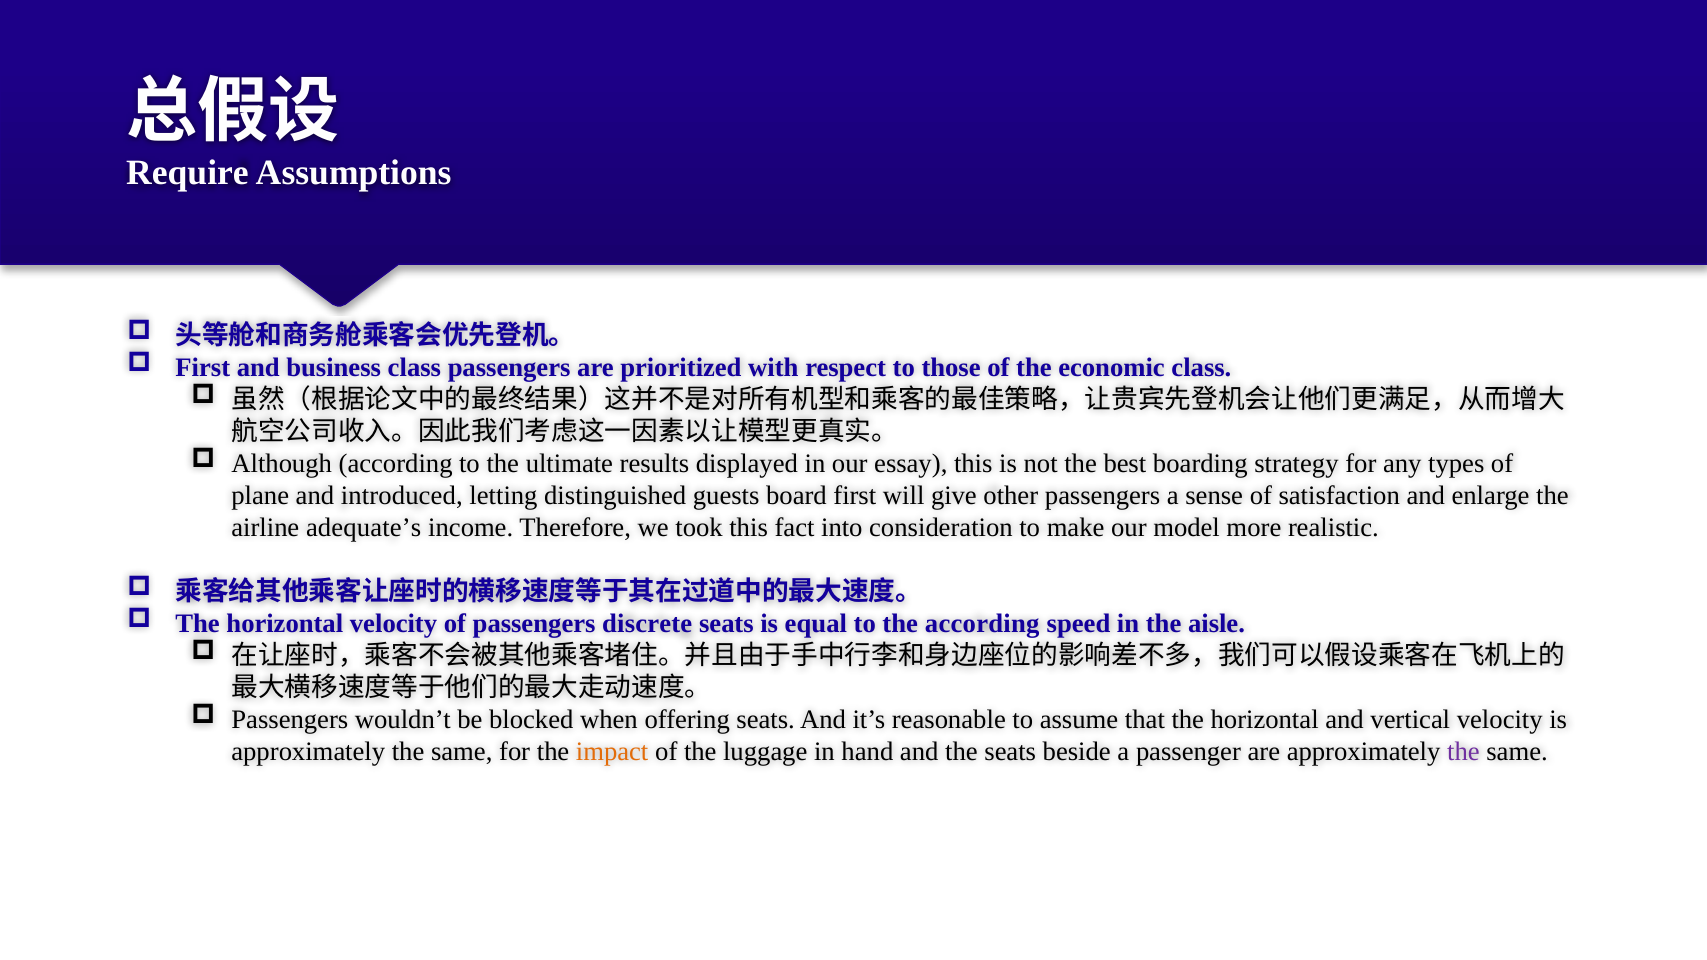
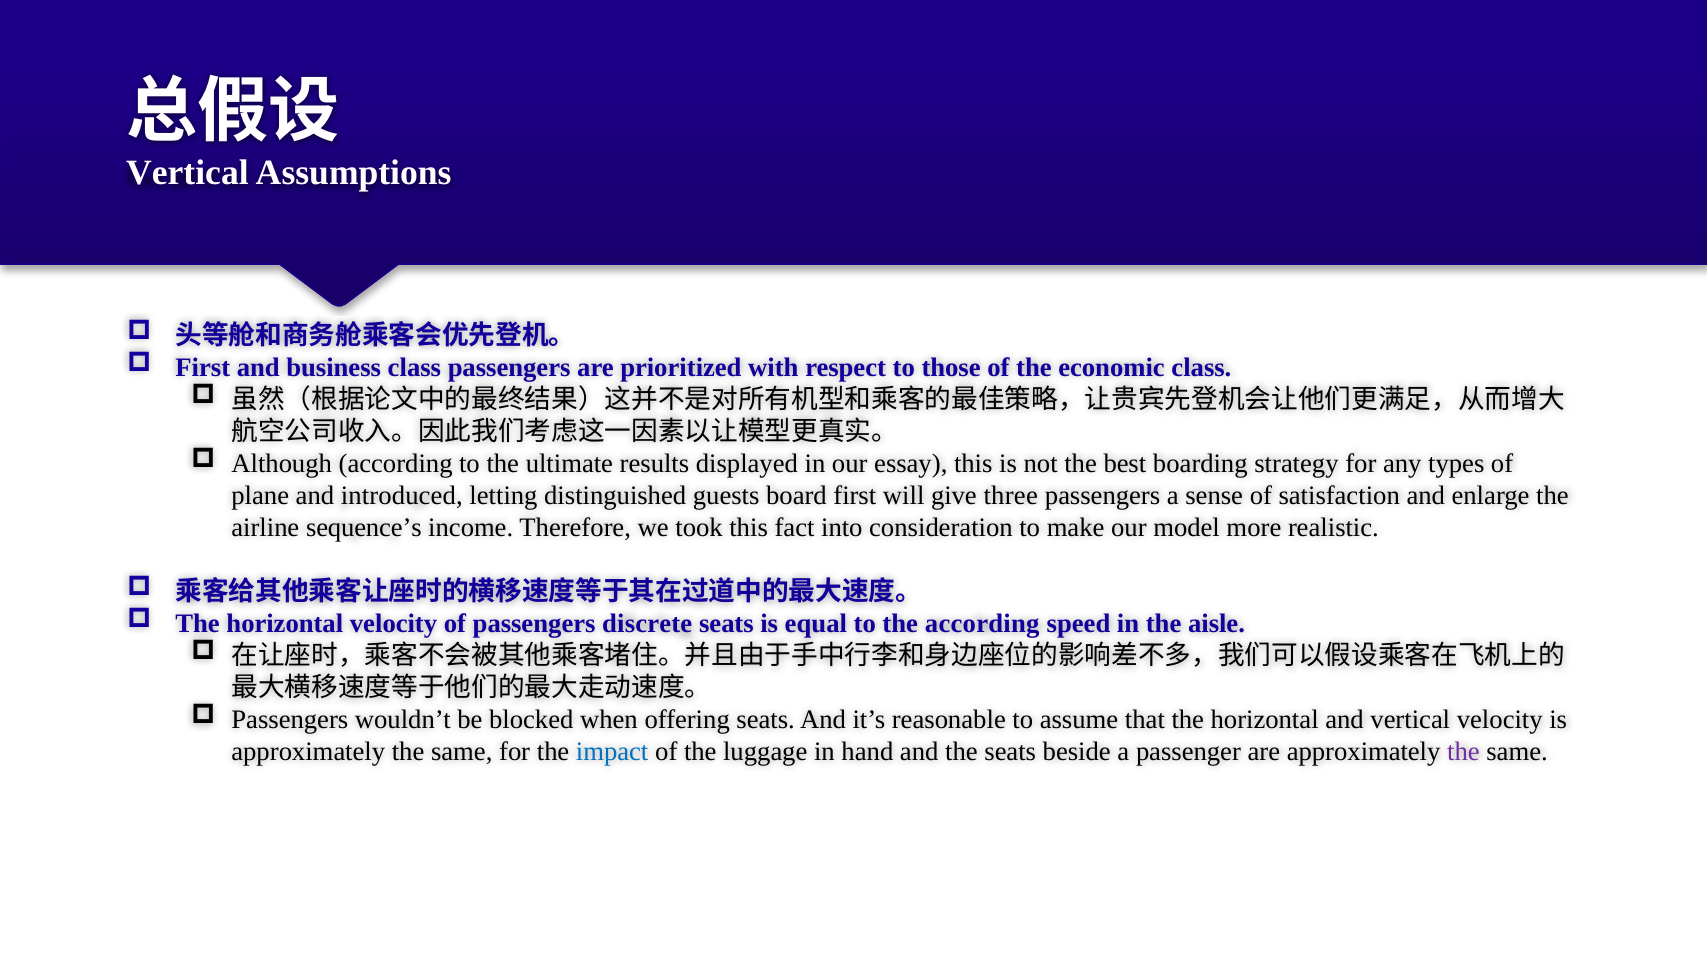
Require: Require -> Vertical (187, 173)
other: other -> three (1011, 495)
adequate’s: adequate’s -> sequence’s (364, 527)
impact colour: orange -> blue (612, 751)
